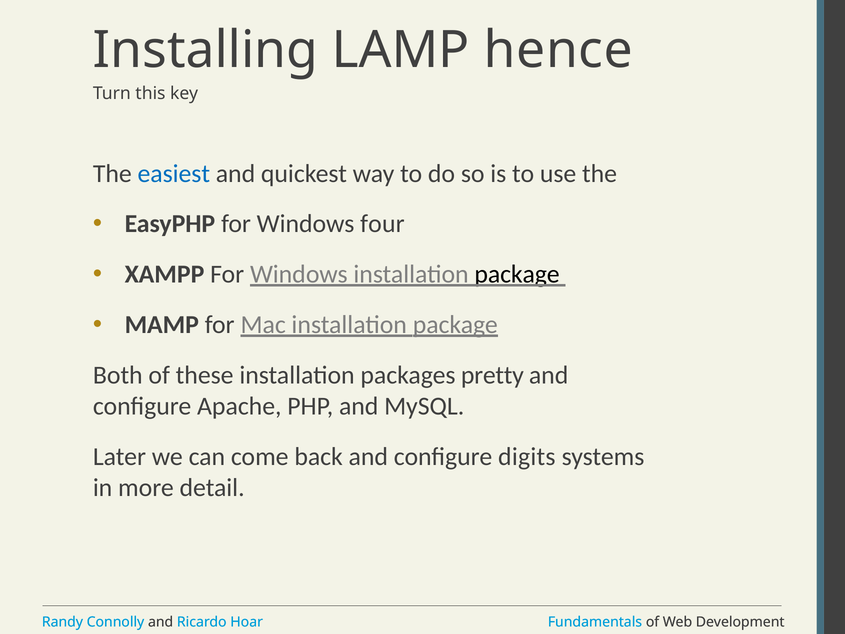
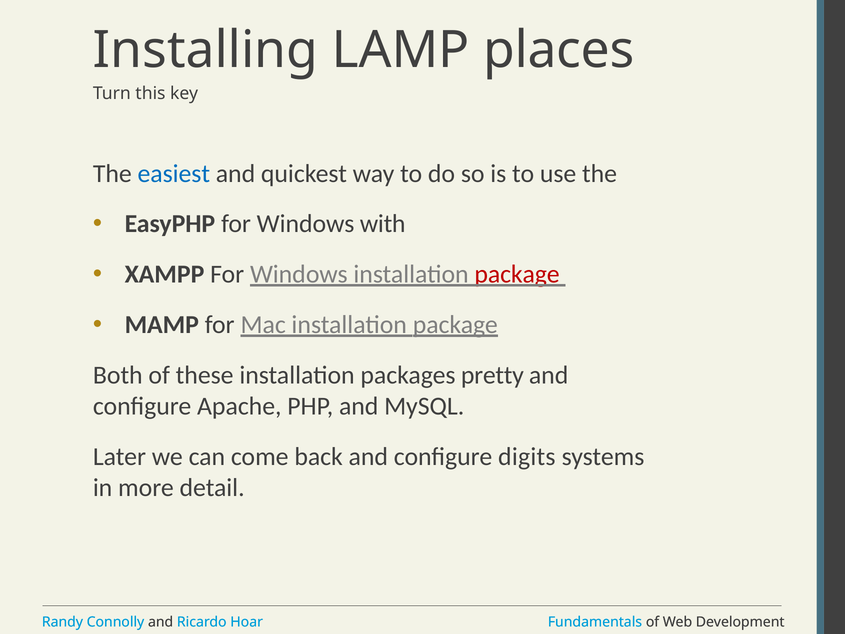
hence: hence -> places (559, 50)
four: four -> with (383, 224)
package colour: black -> red (517, 274)
